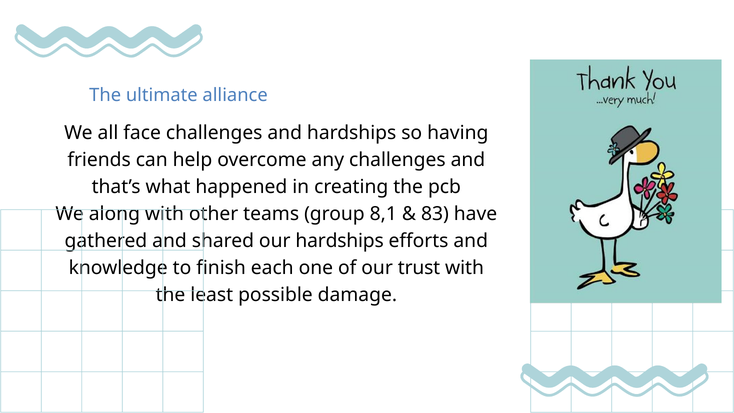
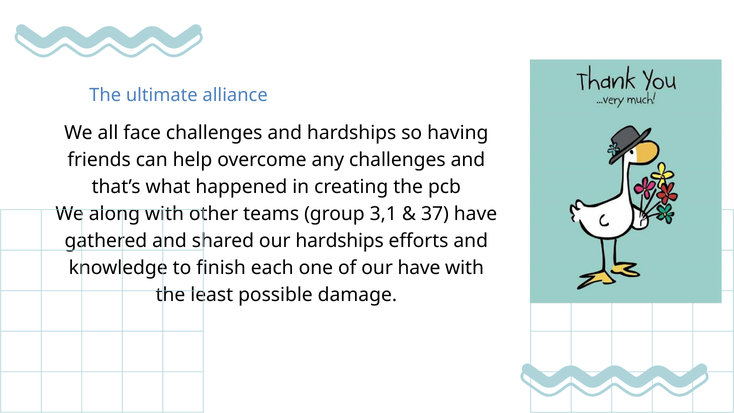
8,1: 8,1 -> 3,1 (383, 214)
83: 83 -> 37 (435, 214)
our trust: trust -> have (419, 268)
